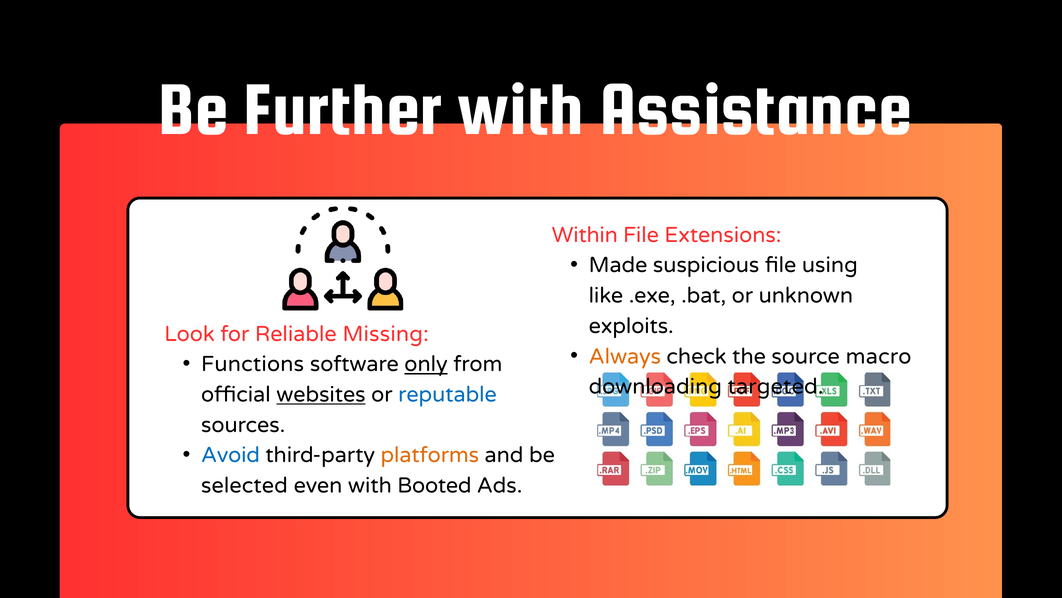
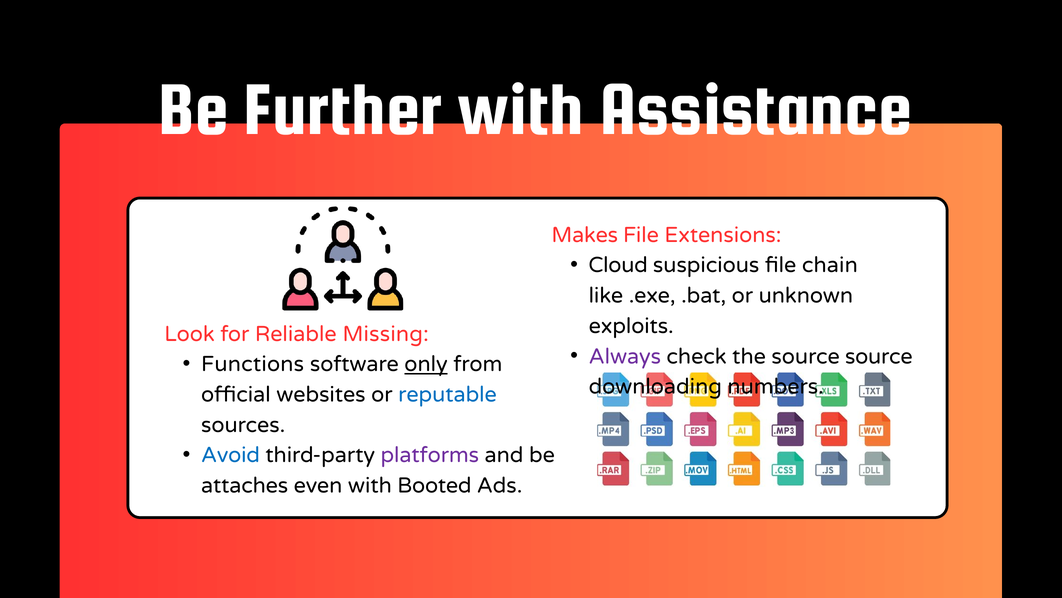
Within: Within -> Makes (585, 235)
Made: Made -> Cloud (618, 265)
using: using -> chain (830, 265)
Always colour: orange -> purple (625, 356)
source macro: macro -> source (879, 356)
targeted: targeted -> numbers (776, 386)
websites underline: present -> none (321, 394)
platforms colour: orange -> purple (430, 455)
selected: selected -> attaches (245, 485)
